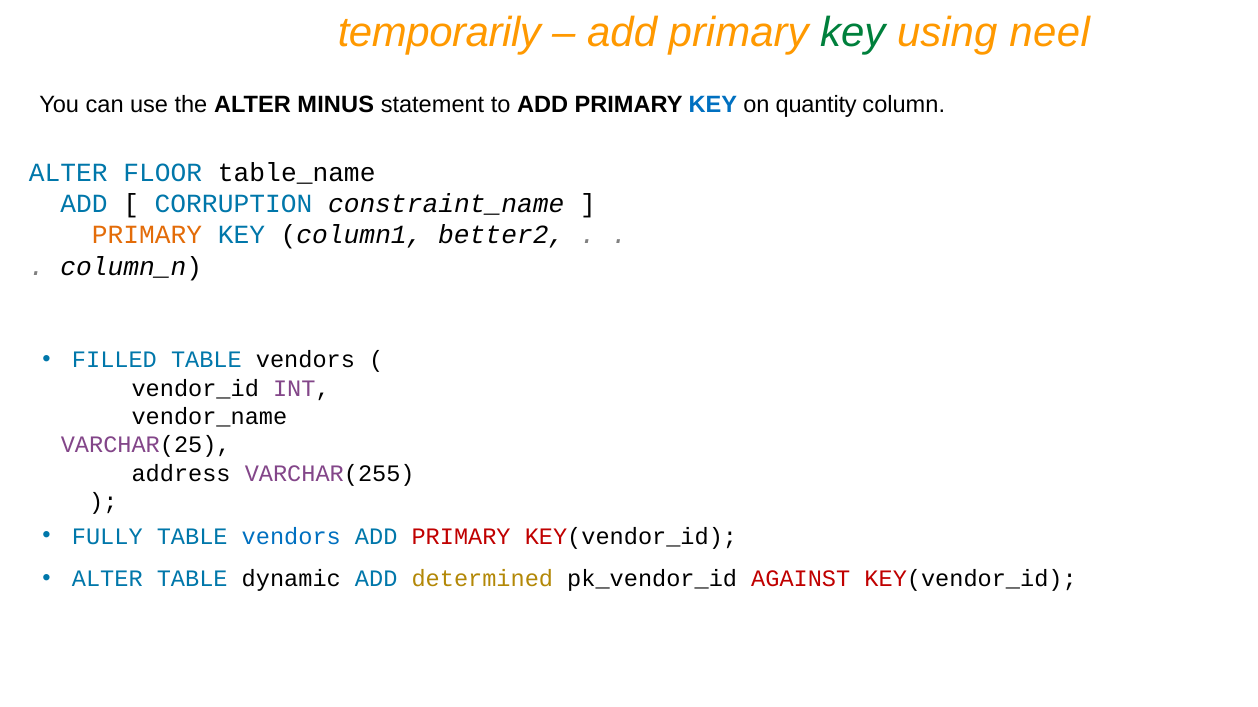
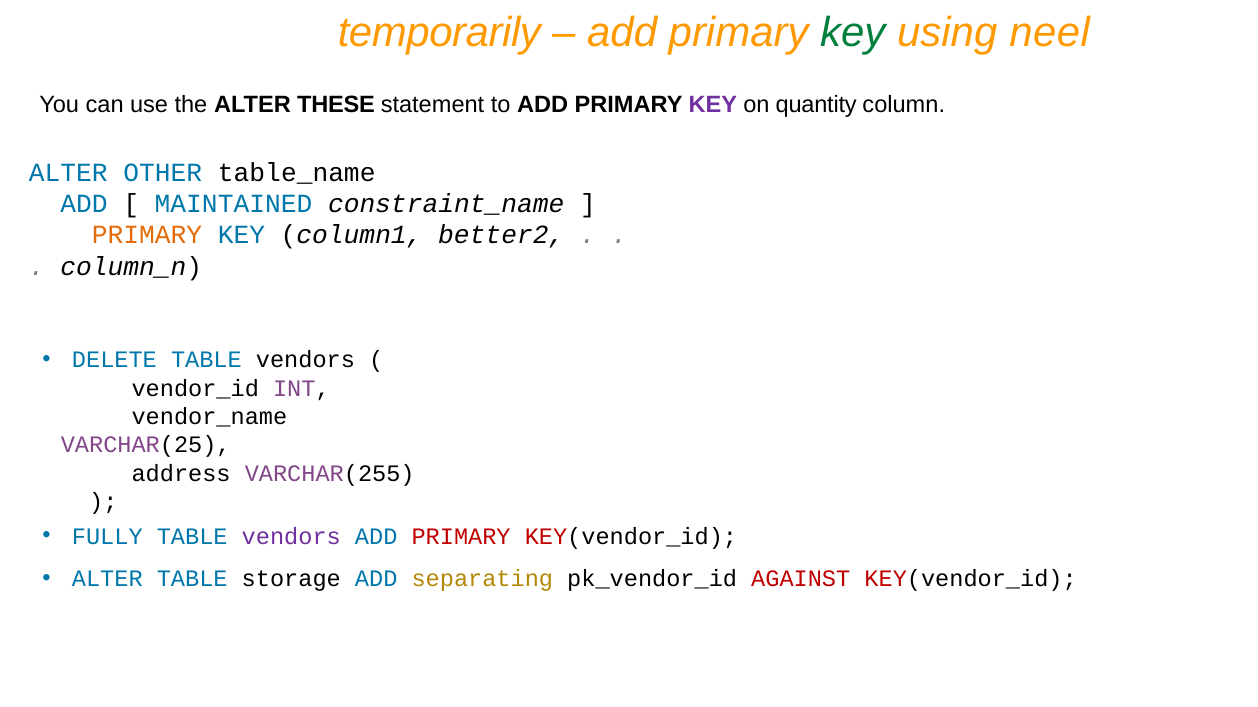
MINUS: MINUS -> THESE (336, 105)
KEY colour: blue -> purple (713, 105)
FLOOR: FLOOR -> OTHER (163, 173)
CORRUPTION: CORRUPTION -> MAINTAINED (233, 204)
FILLED: FILLED -> DELETE (114, 361)
vendors colour: blue -> purple (291, 537)
dynamic: dynamic -> storage (291, 579)
determined: determined -> separating (482, 579)
